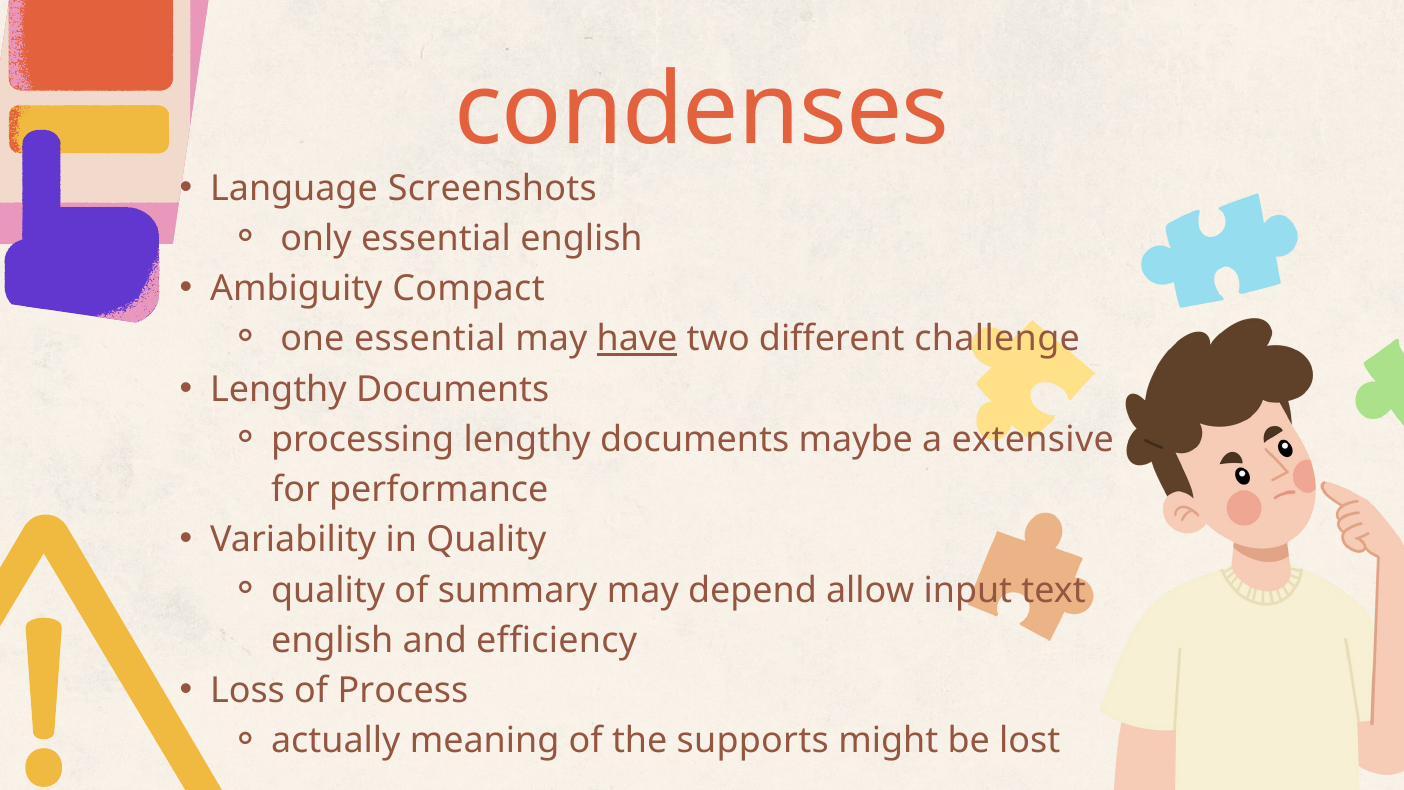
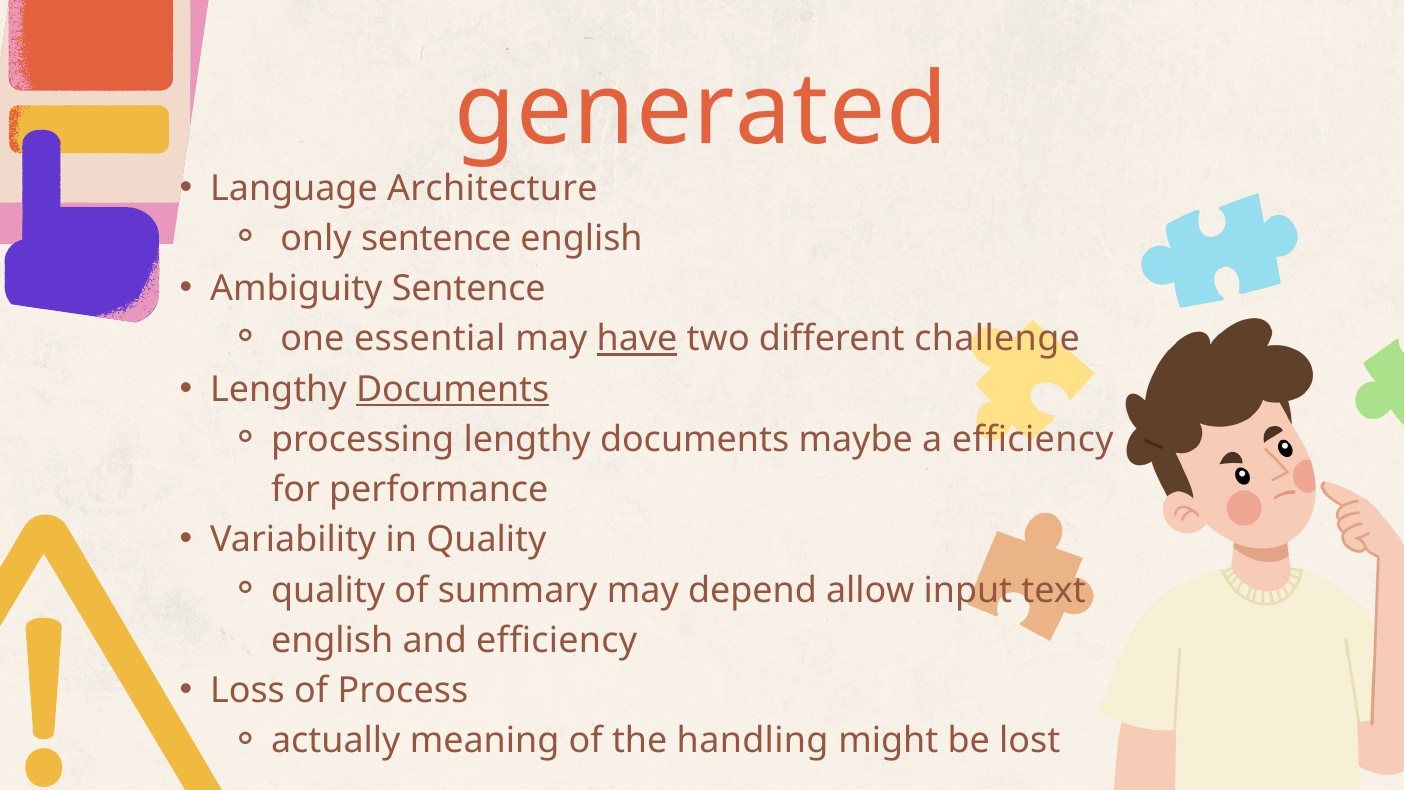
condenses: condenses -> generated (701, 111)
Screenshots: Screenshots -> Architecture (492, 188)
only essential: essential -> sentence (436, 238)
Ambiguity Compact: Compact -> Sentence (469, 289)
Documents underline: none -> present (453, 389)
a extensive: extensive -> efficiency (1033, 439)
supports: supports -> handling (753, 741)
